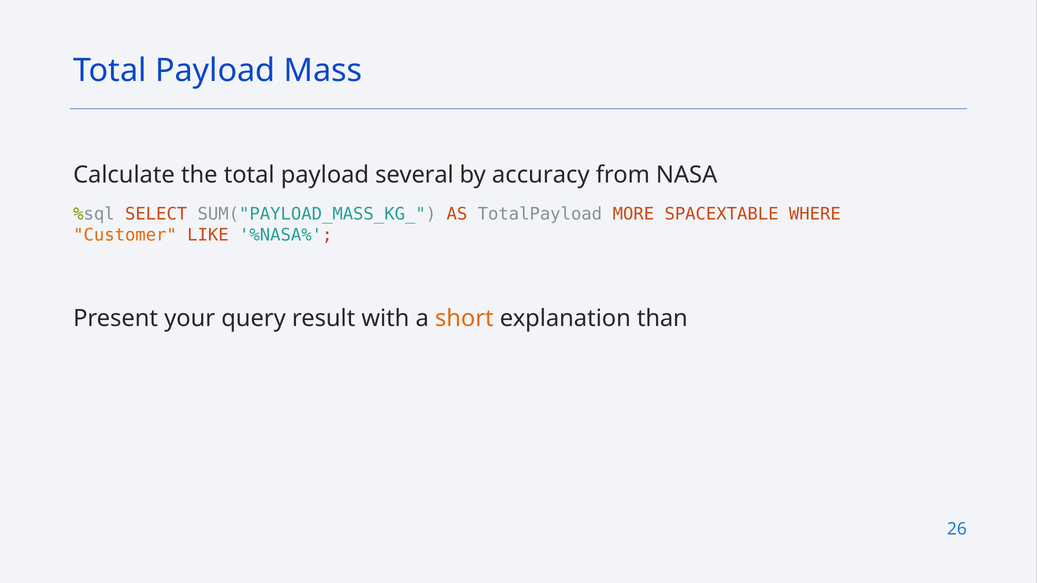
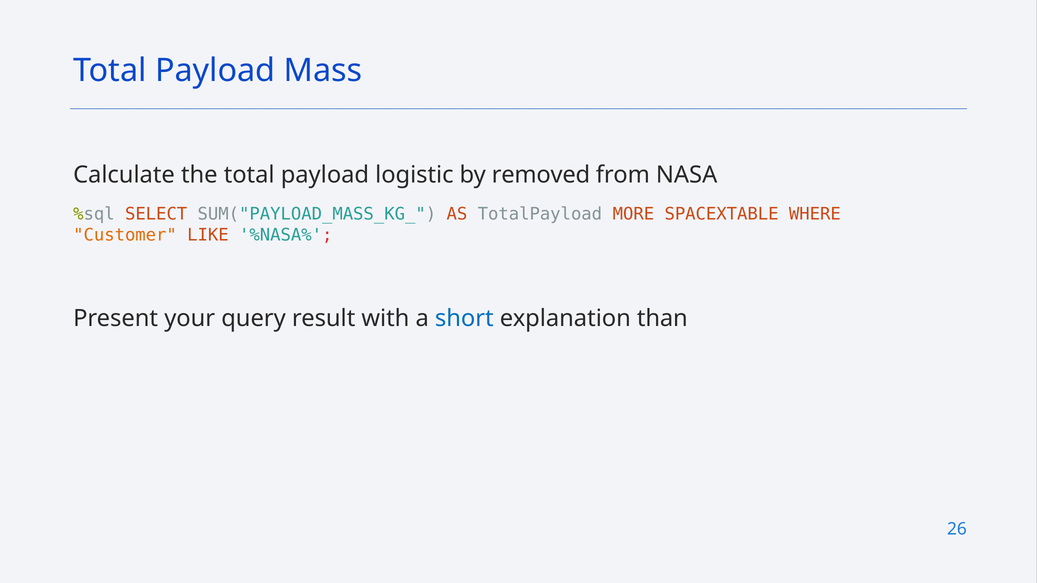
several: several -> logistic (414, 175)
accuracy: accuracy -> removed (541, 175)
short colour: orange -> blue (464, 319)
